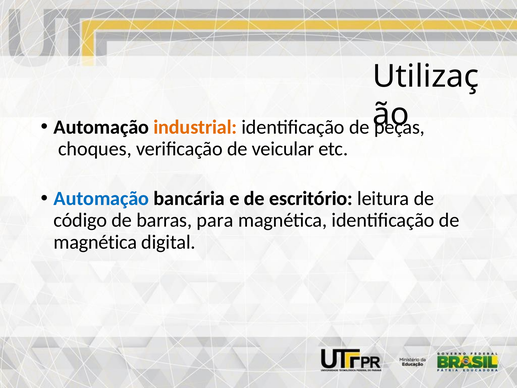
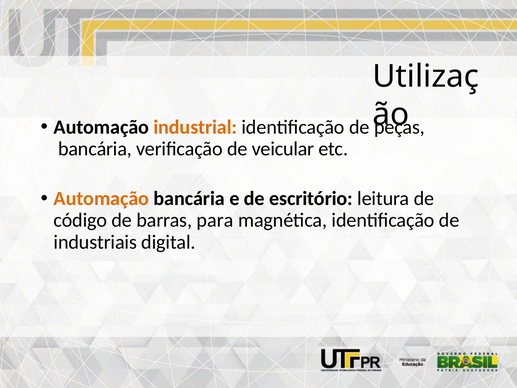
choques: choques -> bancária (95, 149)
Automação colour: blue -> orange (101, 198)
magnética: magnética -> industriais (95, 242)
